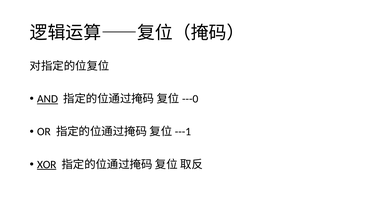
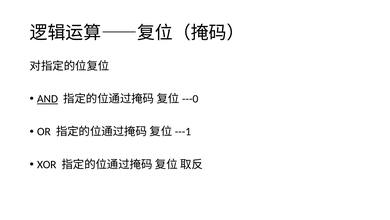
XOR underline: present -> none (47, 164)
